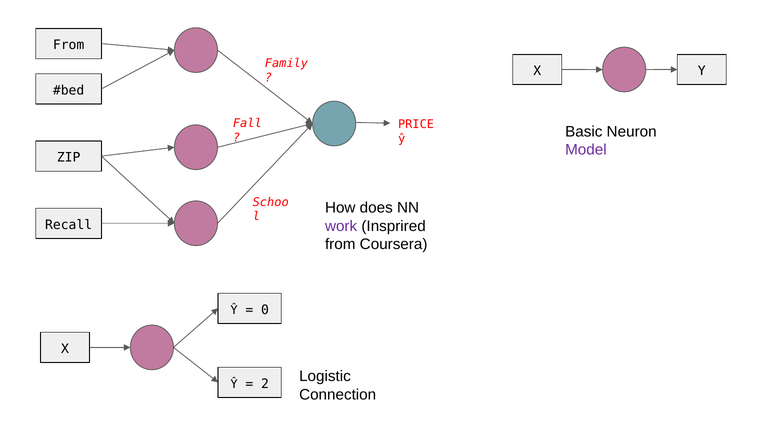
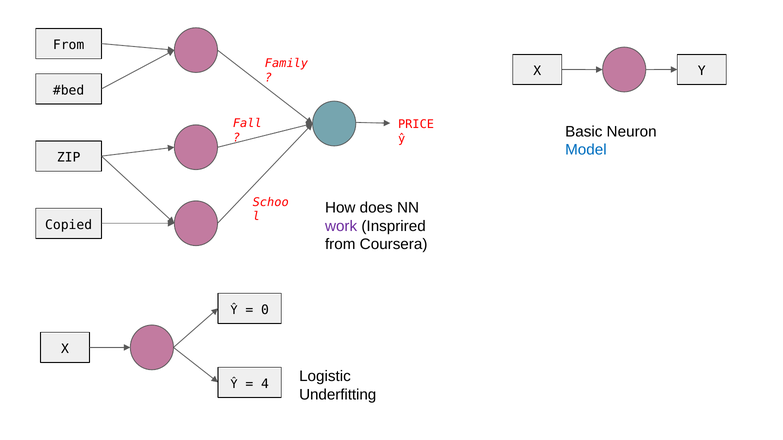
Model colour: purple -> blue (586, 150)
Recall: Recall -> Copied (69, 225)
2: 2 -> 4 (265, 384)
Connection: Connection -> Underfitting (338, 395)
